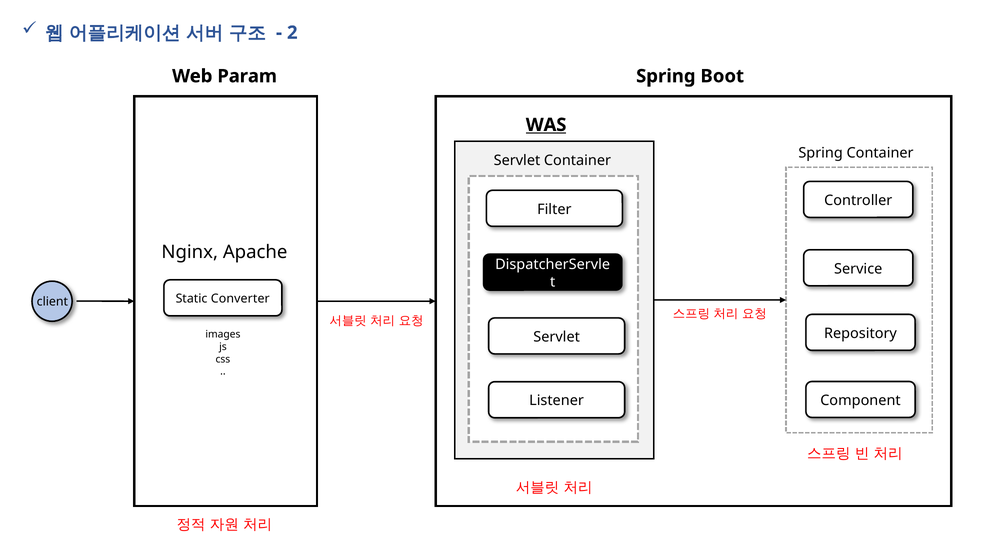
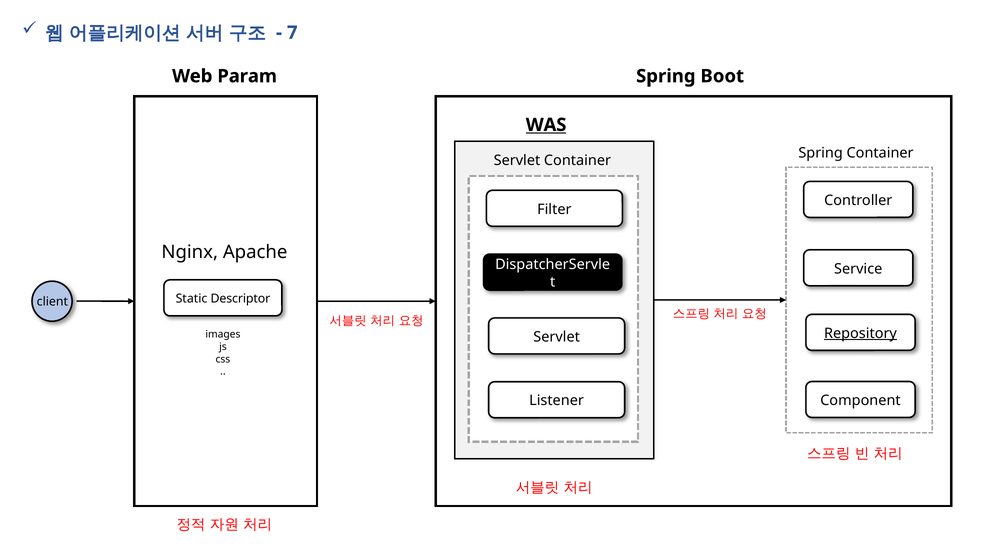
2: 2 -> 7 (292, 33)
Converter: Converter -> Descriptor (240, 299)
Repository underline: none -> present (860, 334)
